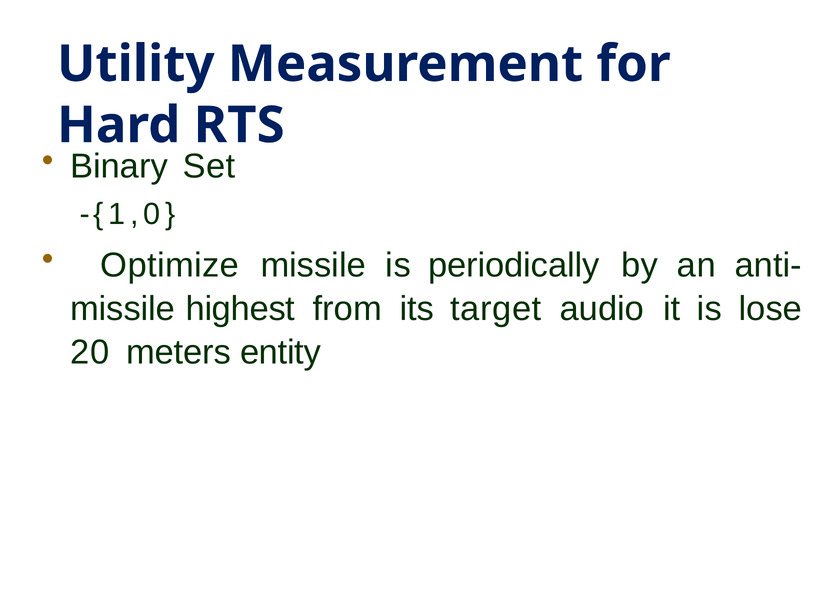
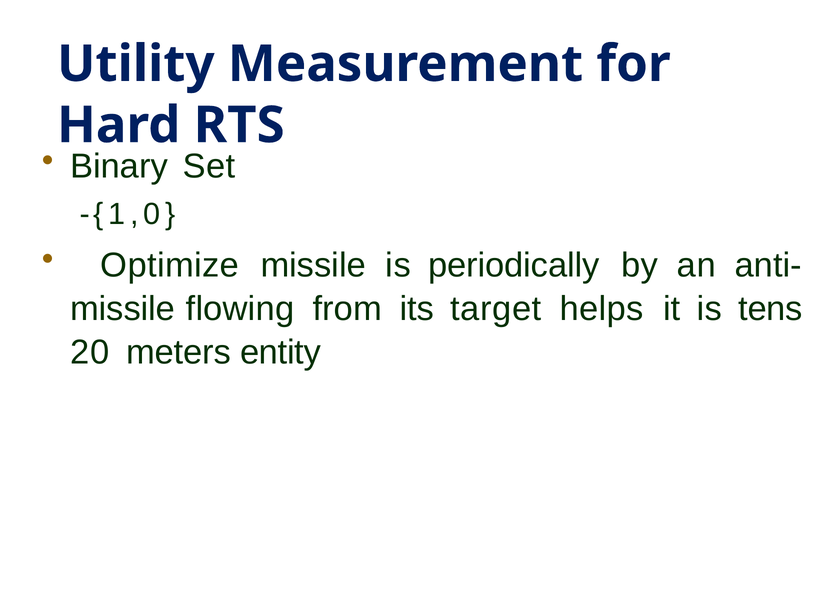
highest: highest -> flowing (240, 309)
audio: audio -> helps (602, 309)
lose: lose -> tens (771, 309)
